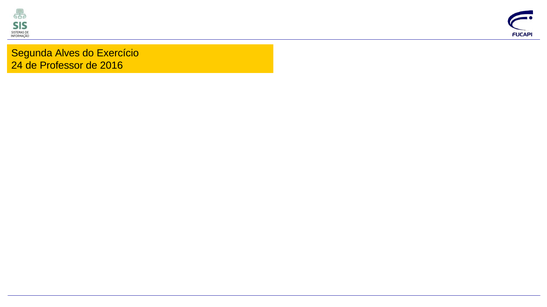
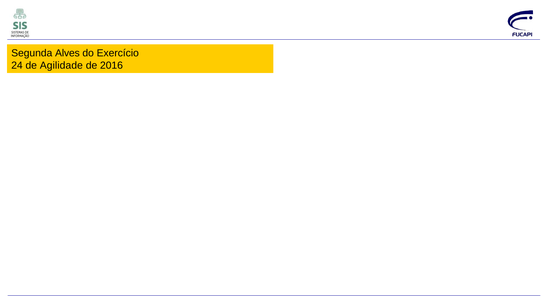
Professor: Professor -> Agilidade (61, 66)
